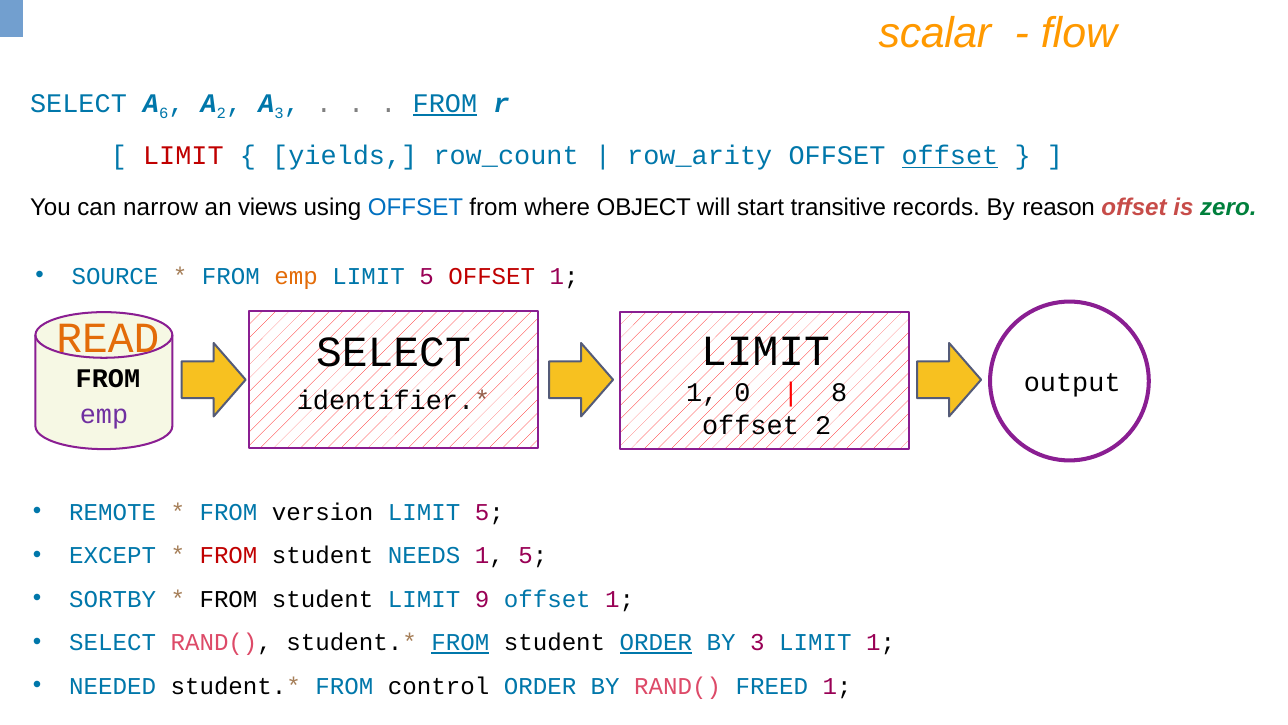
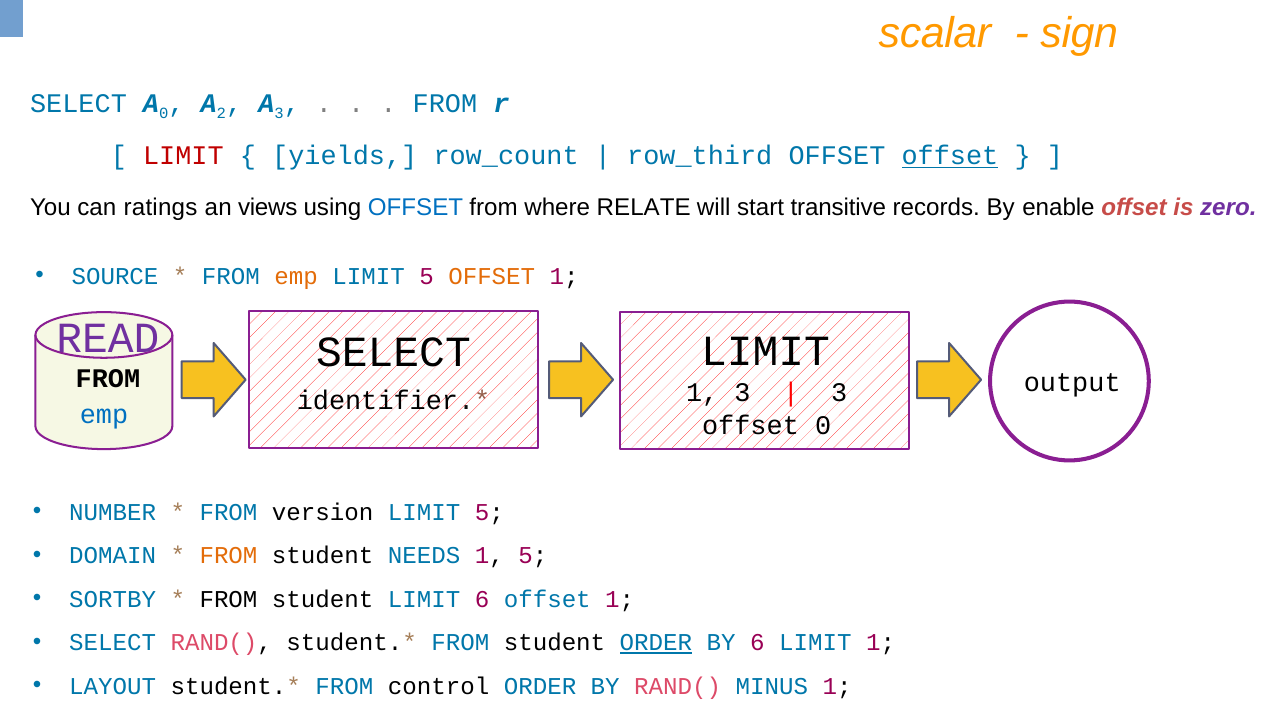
flow: flow -> sign (1079, 34)
6: 6 -> 0 (164, 114)
FROM underline: present -> none (445, 103)
row_arity: row_arity -> row_third (700, 156)
narrow: narrow -> ratings (161, 207)
OBJECT: OBJECT -> RELATE (644, 207)
reason: reason -> enable (1058, 207)
zero colour: green -> purple (1228, 207)
OFFSET colour: red -> orange (492, 276)
READ colour: orange -> purple (108, 338)
1 0: 0 -> 3 (742, 393)
8: 8 -> 3 (839, 393)
emp colour: purple -> blue (104, 414)
offset 2: 2 -> 0 (823, 425)
REMOTE: REMOTE -> NUMBER (113, 512)
EXCEPT: EXCEPT -> DOMAIN (113, 555)
FROM colour: red -> orange (228, 555)
LIMIT 9: 9 -> 6 (482, 599)
FROM underline: present -> none (460, 642)
BY 3: 3 -> 6 (757, 642)
NEEDED: NEEDED -> LAYOUT (113, 686)
FREED: FREED -> MINUS (772, 686)
